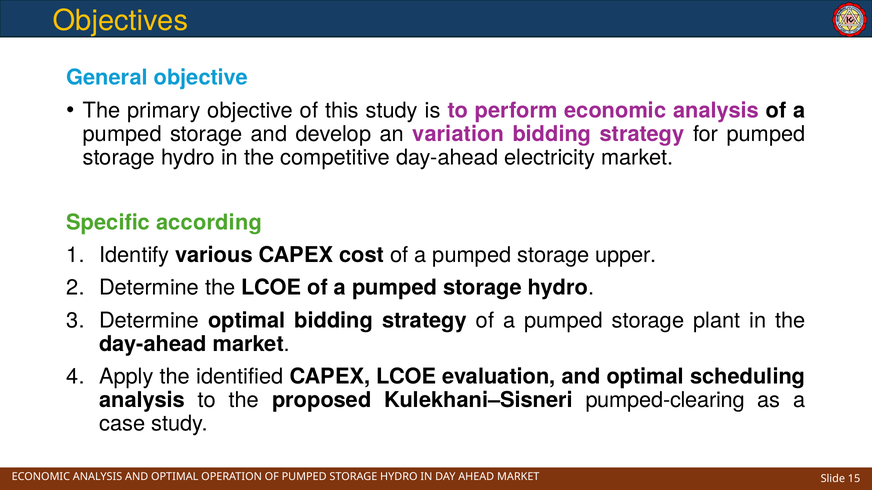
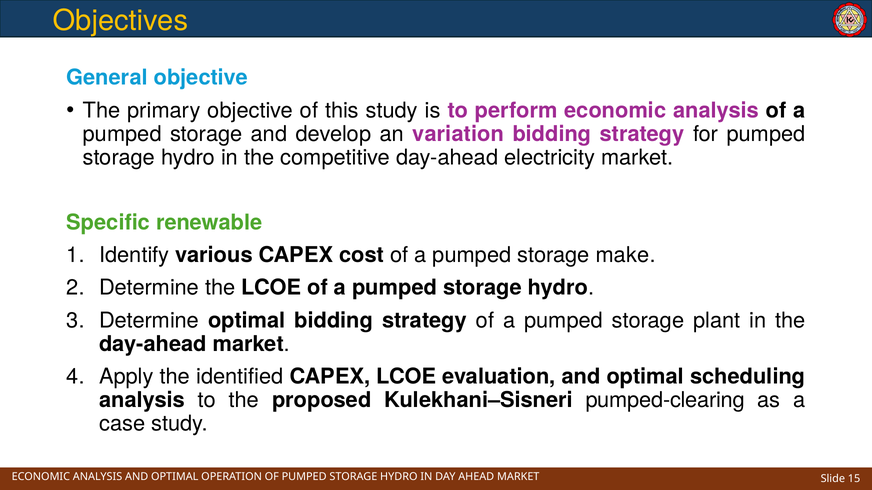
according: according -> renewable (209, 223)
upper: upper -> make (626, 255)
